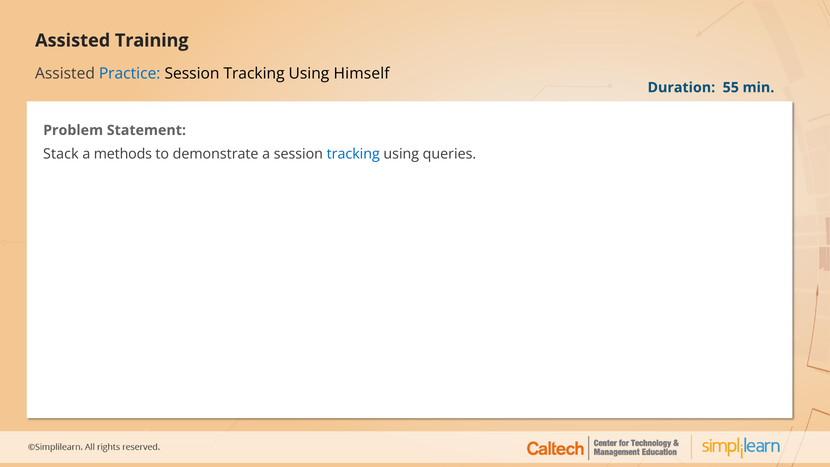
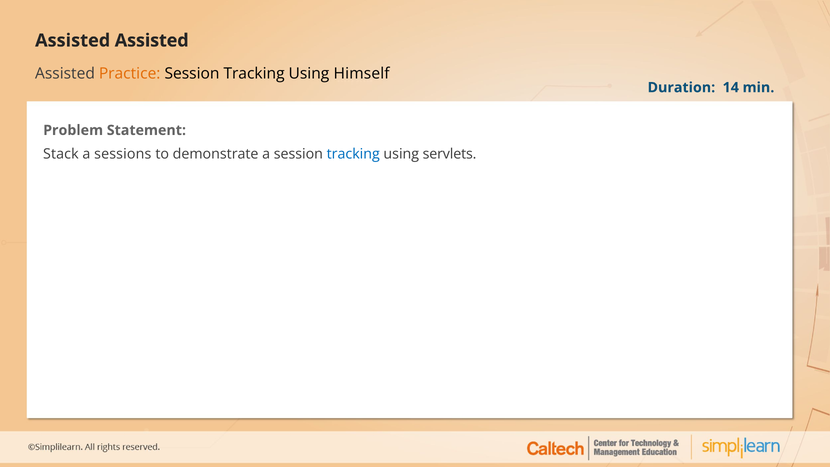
Training: Training -> Assisted (152, 41)
Practice colour: blue -> orange (130, 73)
55: 55 -> 14 (731, 88)
methods: methods -> sessions (123, 154)
queries: queries -> servlets (450, 154)
